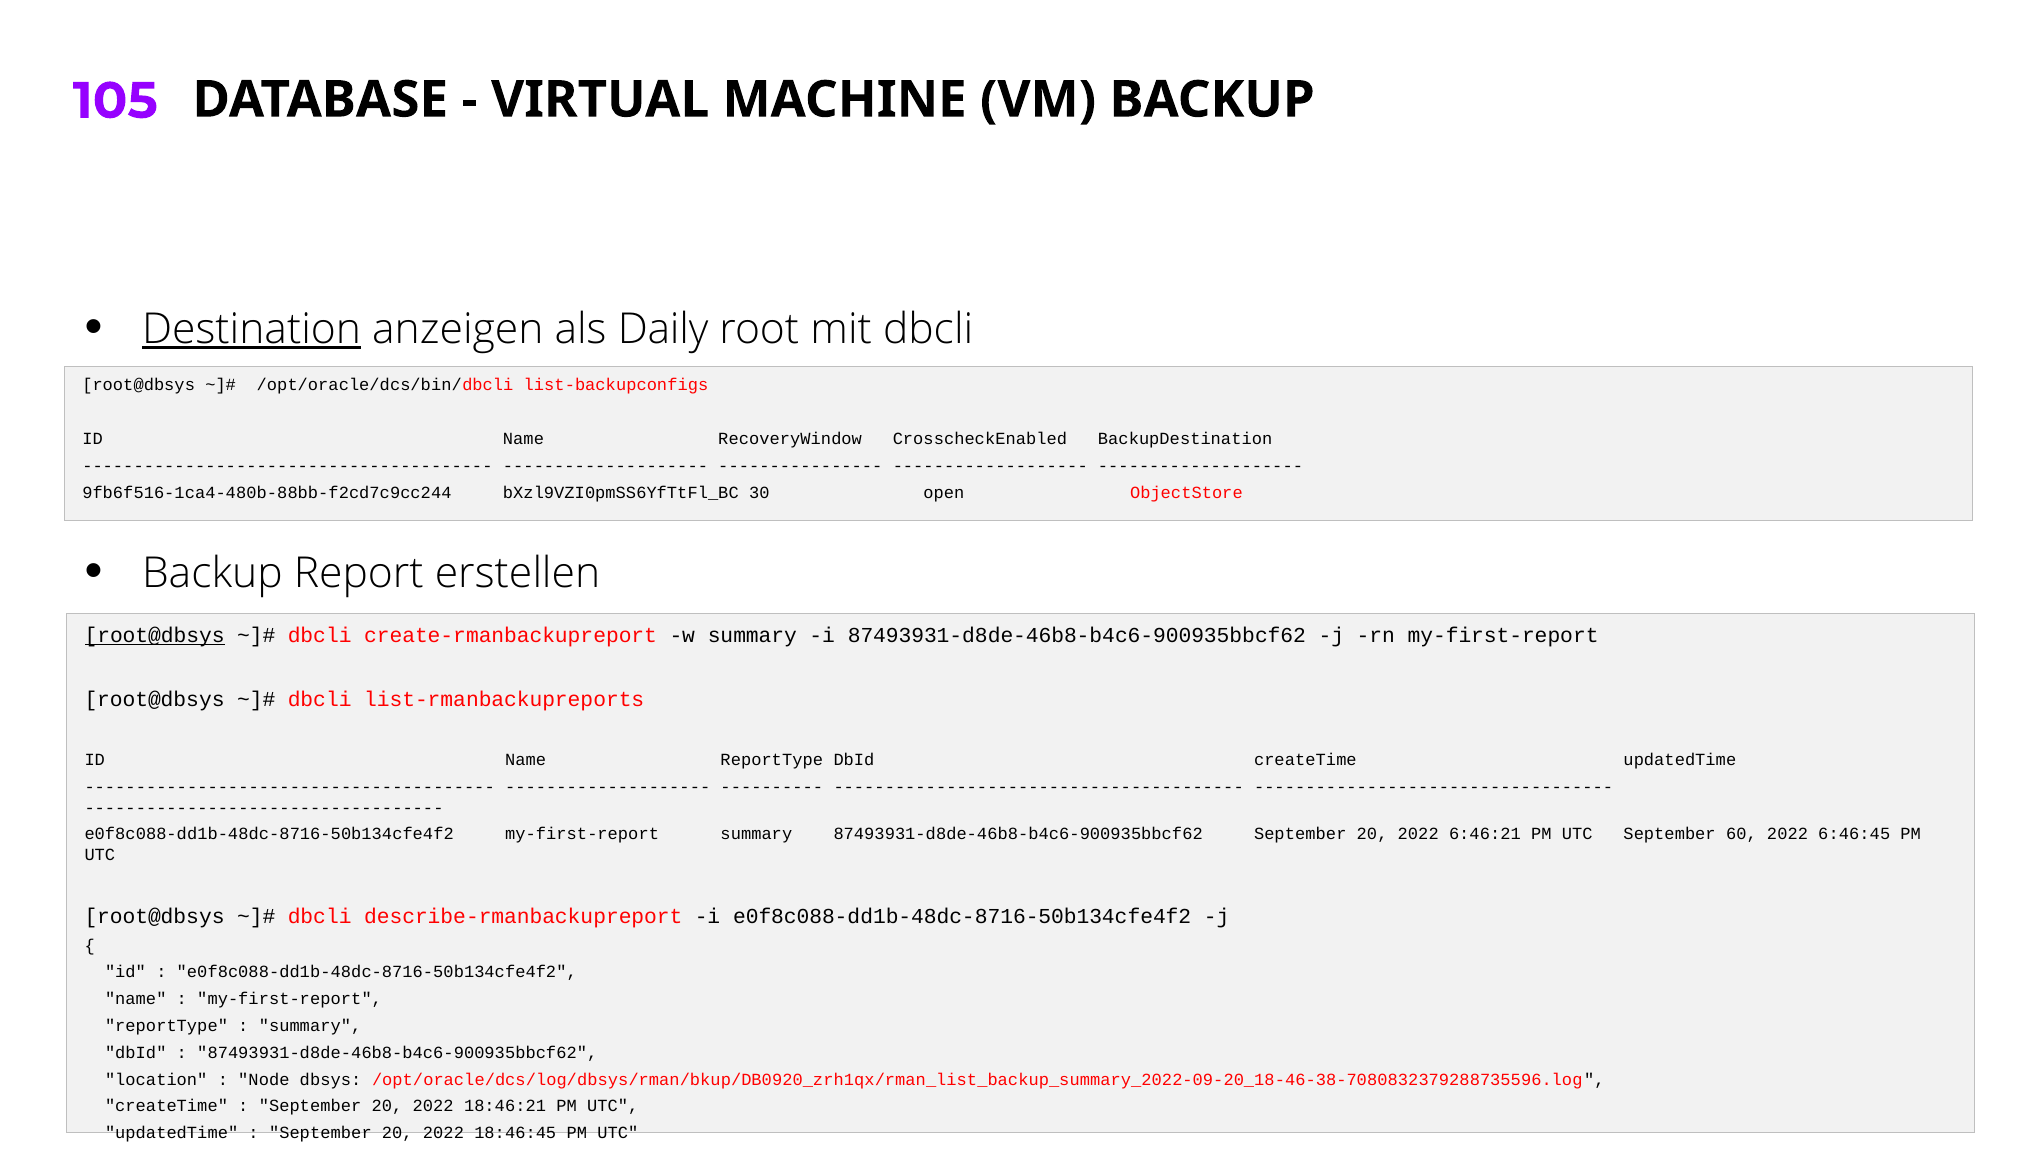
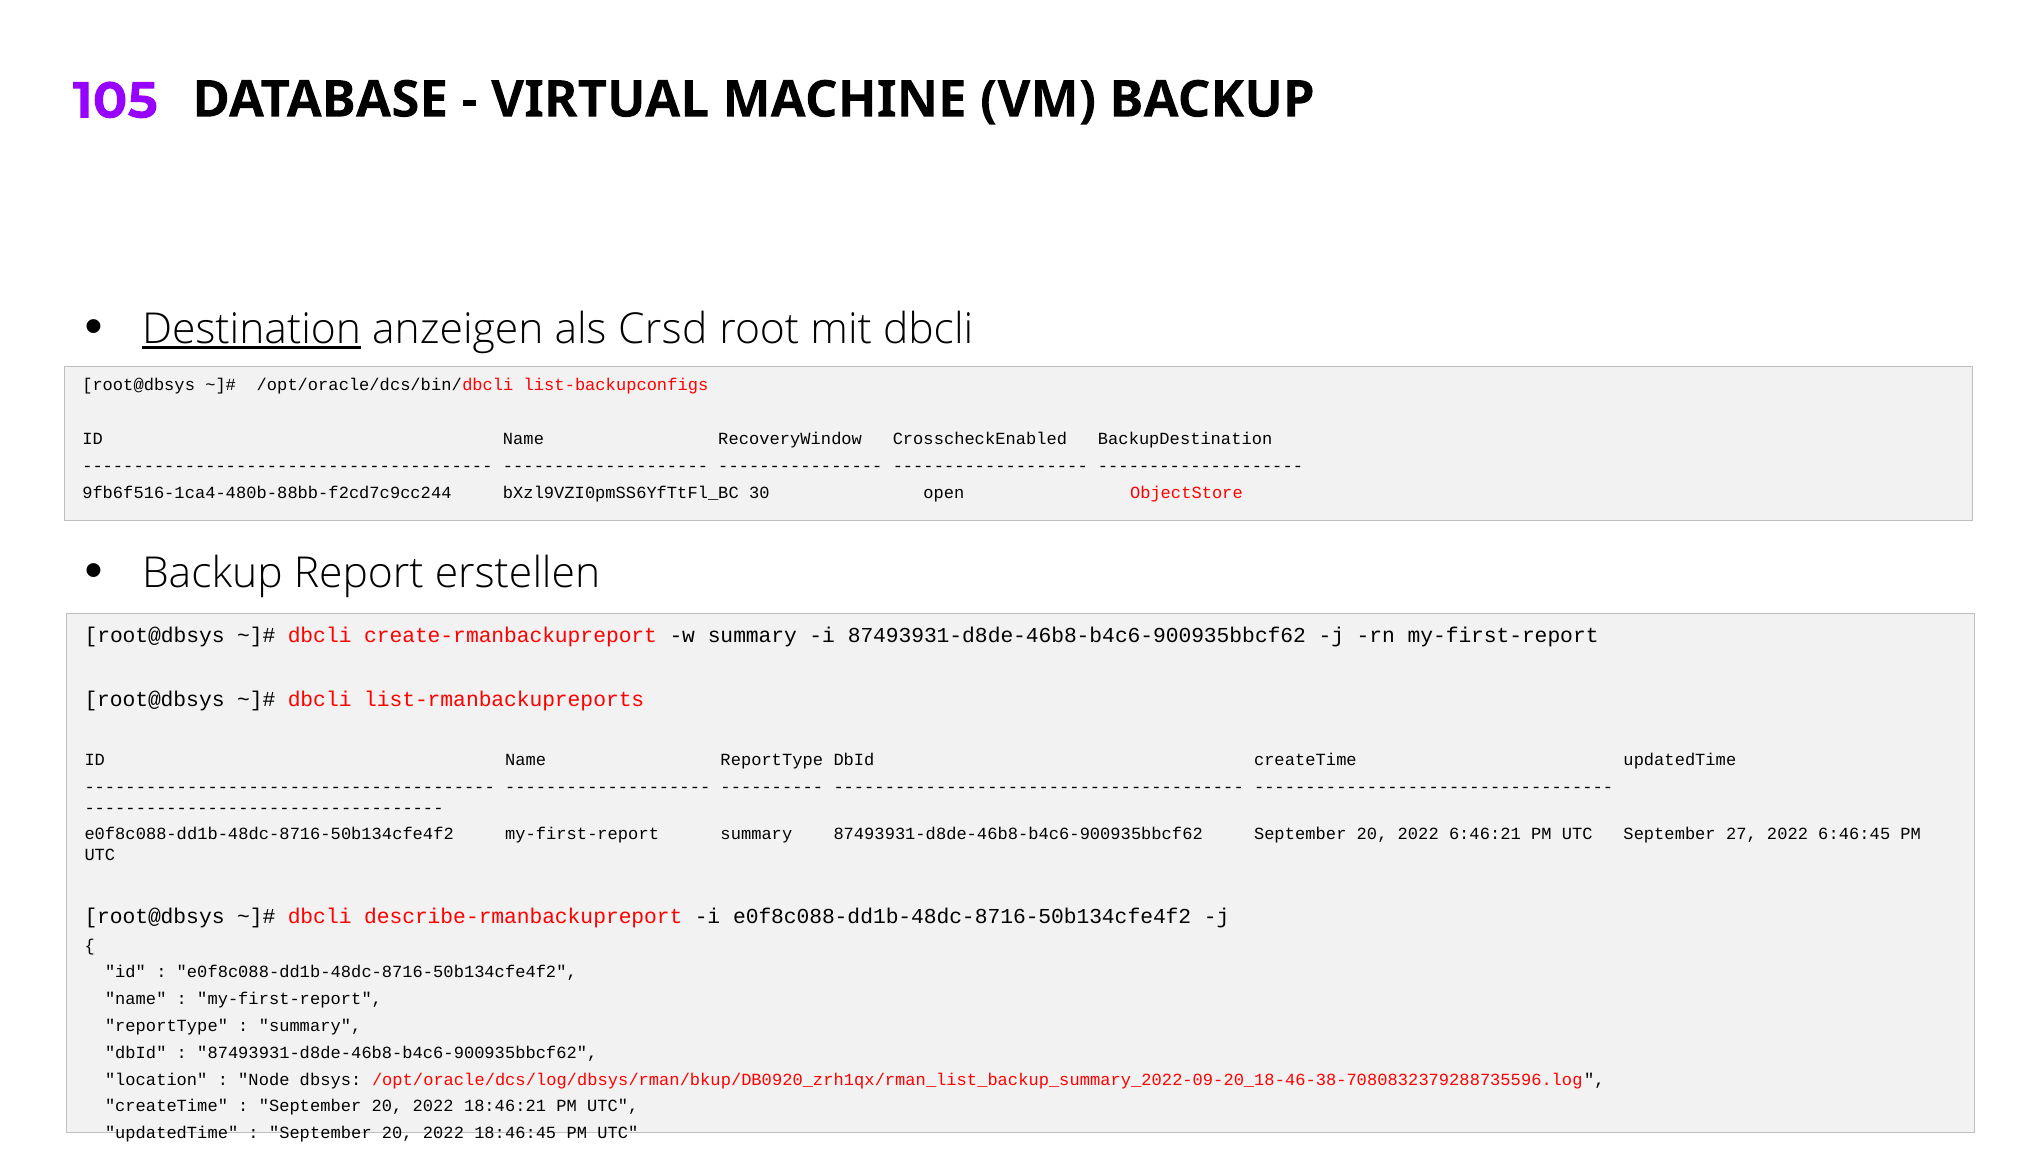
Daily: Daily -> Crsd (663, 329)
root@dbsys underline: present -> none (155, 635)
60: 60 -> 27 (1741, 834)
